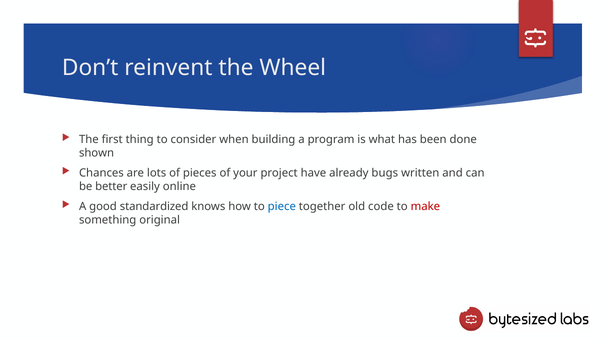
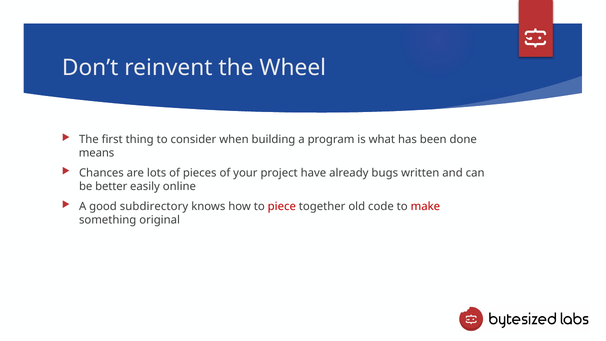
shown: shown -> means (97, 153)
standardized: standardized -> subdirectory (154, 206)
piece colour: blue -> red (282, 206)
